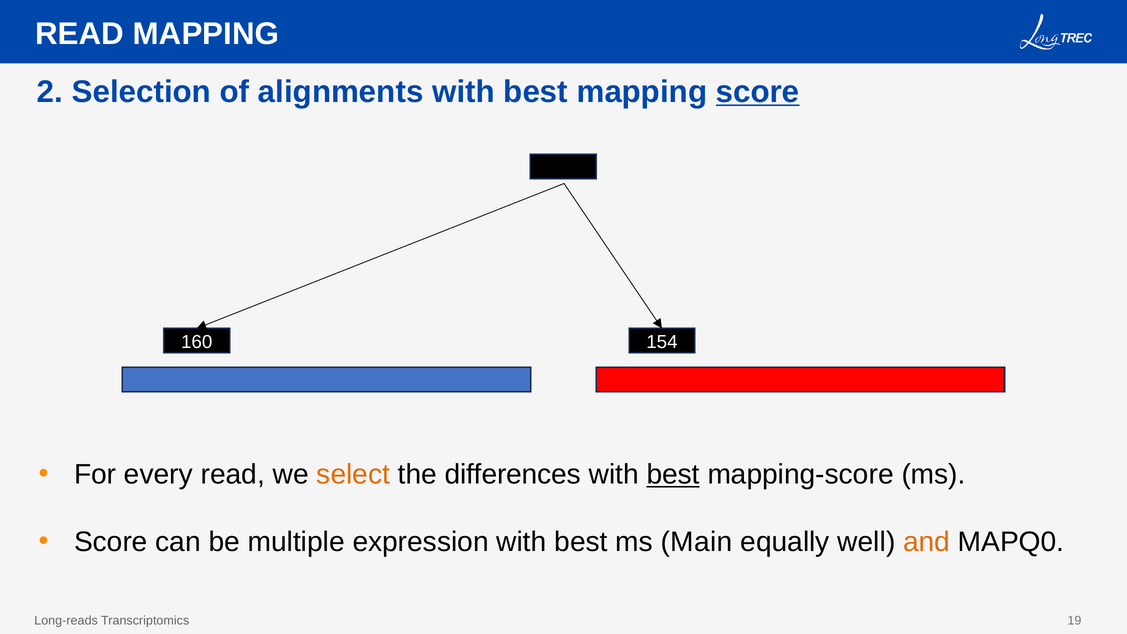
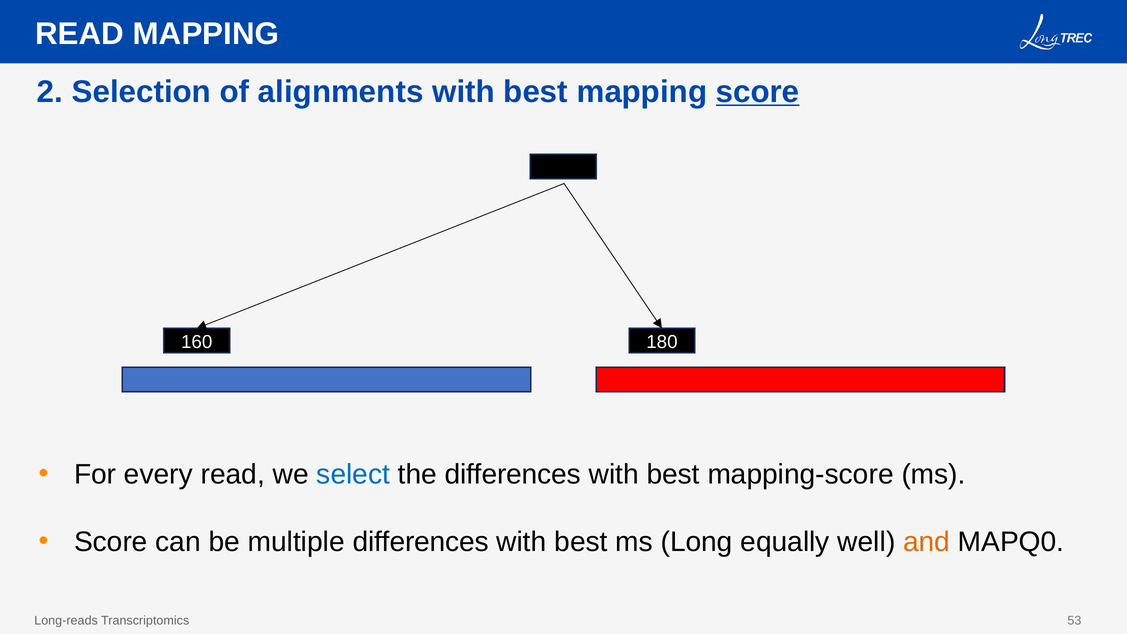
154: 154 -> 180 (662, 342)
select colour: orange -> blue (353, 474)
best underline: present -> none (673, 474)
multiple expression: expression -> differences (421, 542)
Main: Main -> Long (697, 542)
19: 19 -> 53 (1074, 621)
